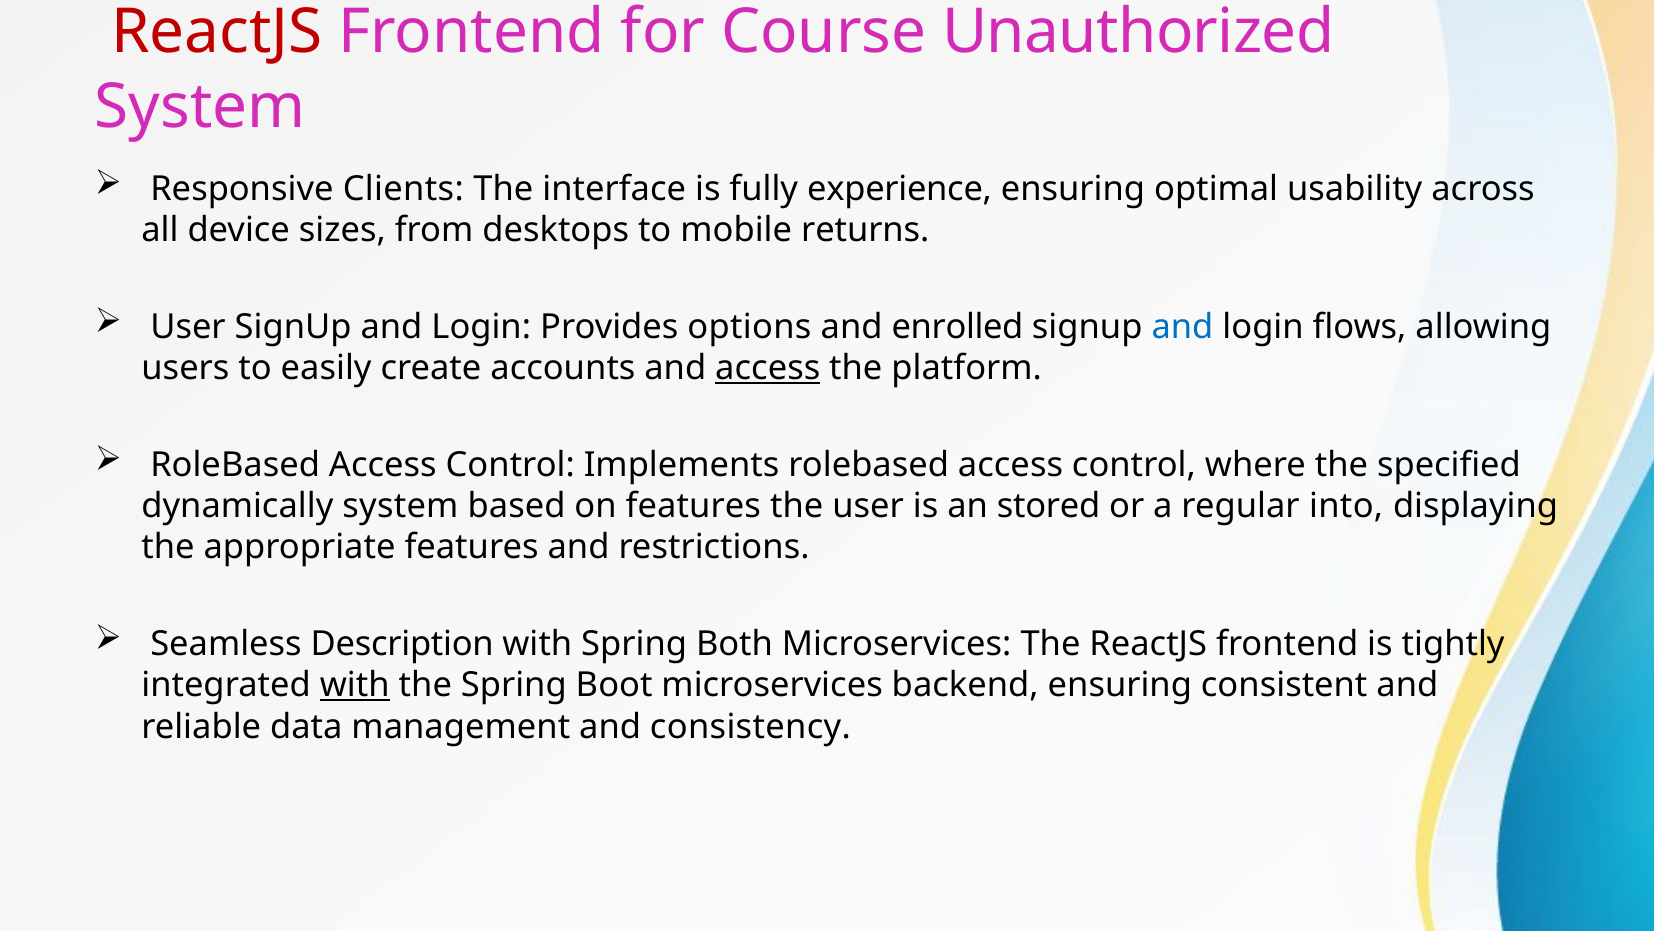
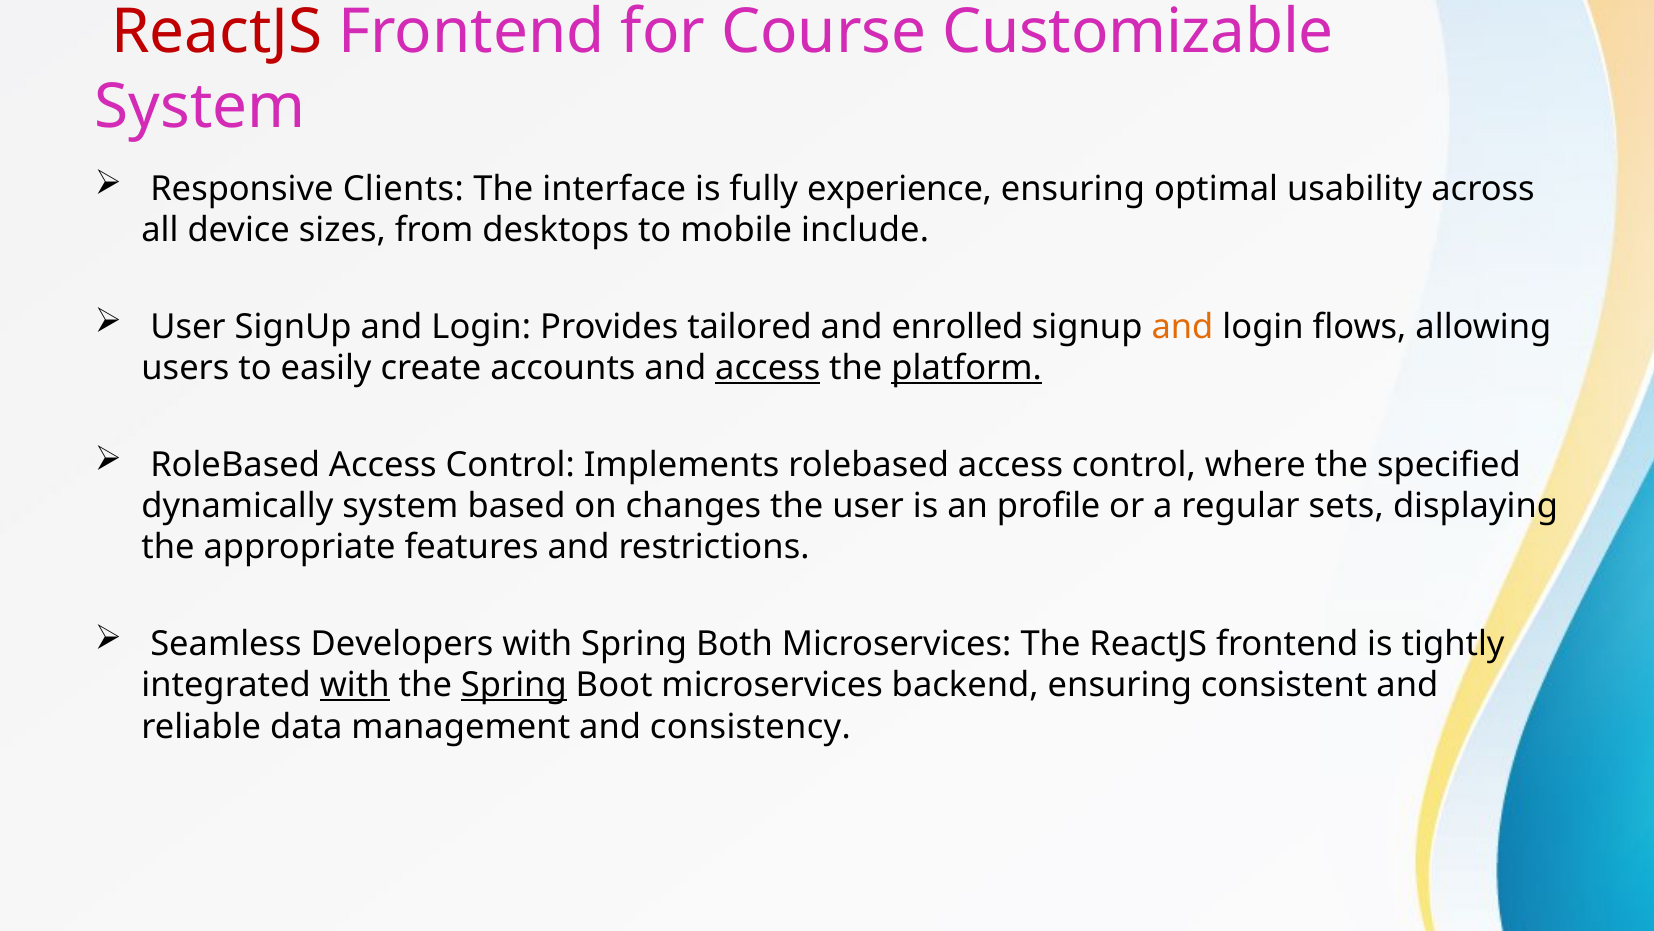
Unauthorized: Unauthorized -> Customizable (1138, 32)
returns: returns -> include (865, 230)
options: options -> tailored (750, 326)
and colour: blue -> orange (1182, 326)
platform underline: none -> present (967, 368)
on features: features -> changes (693, 506)
stored: stored -> profile (1049, 506)
into: into -> sets (1346, 506)
Description: Description -> Developers (402, 644)
Spring underline: none -> present (514, 685)
